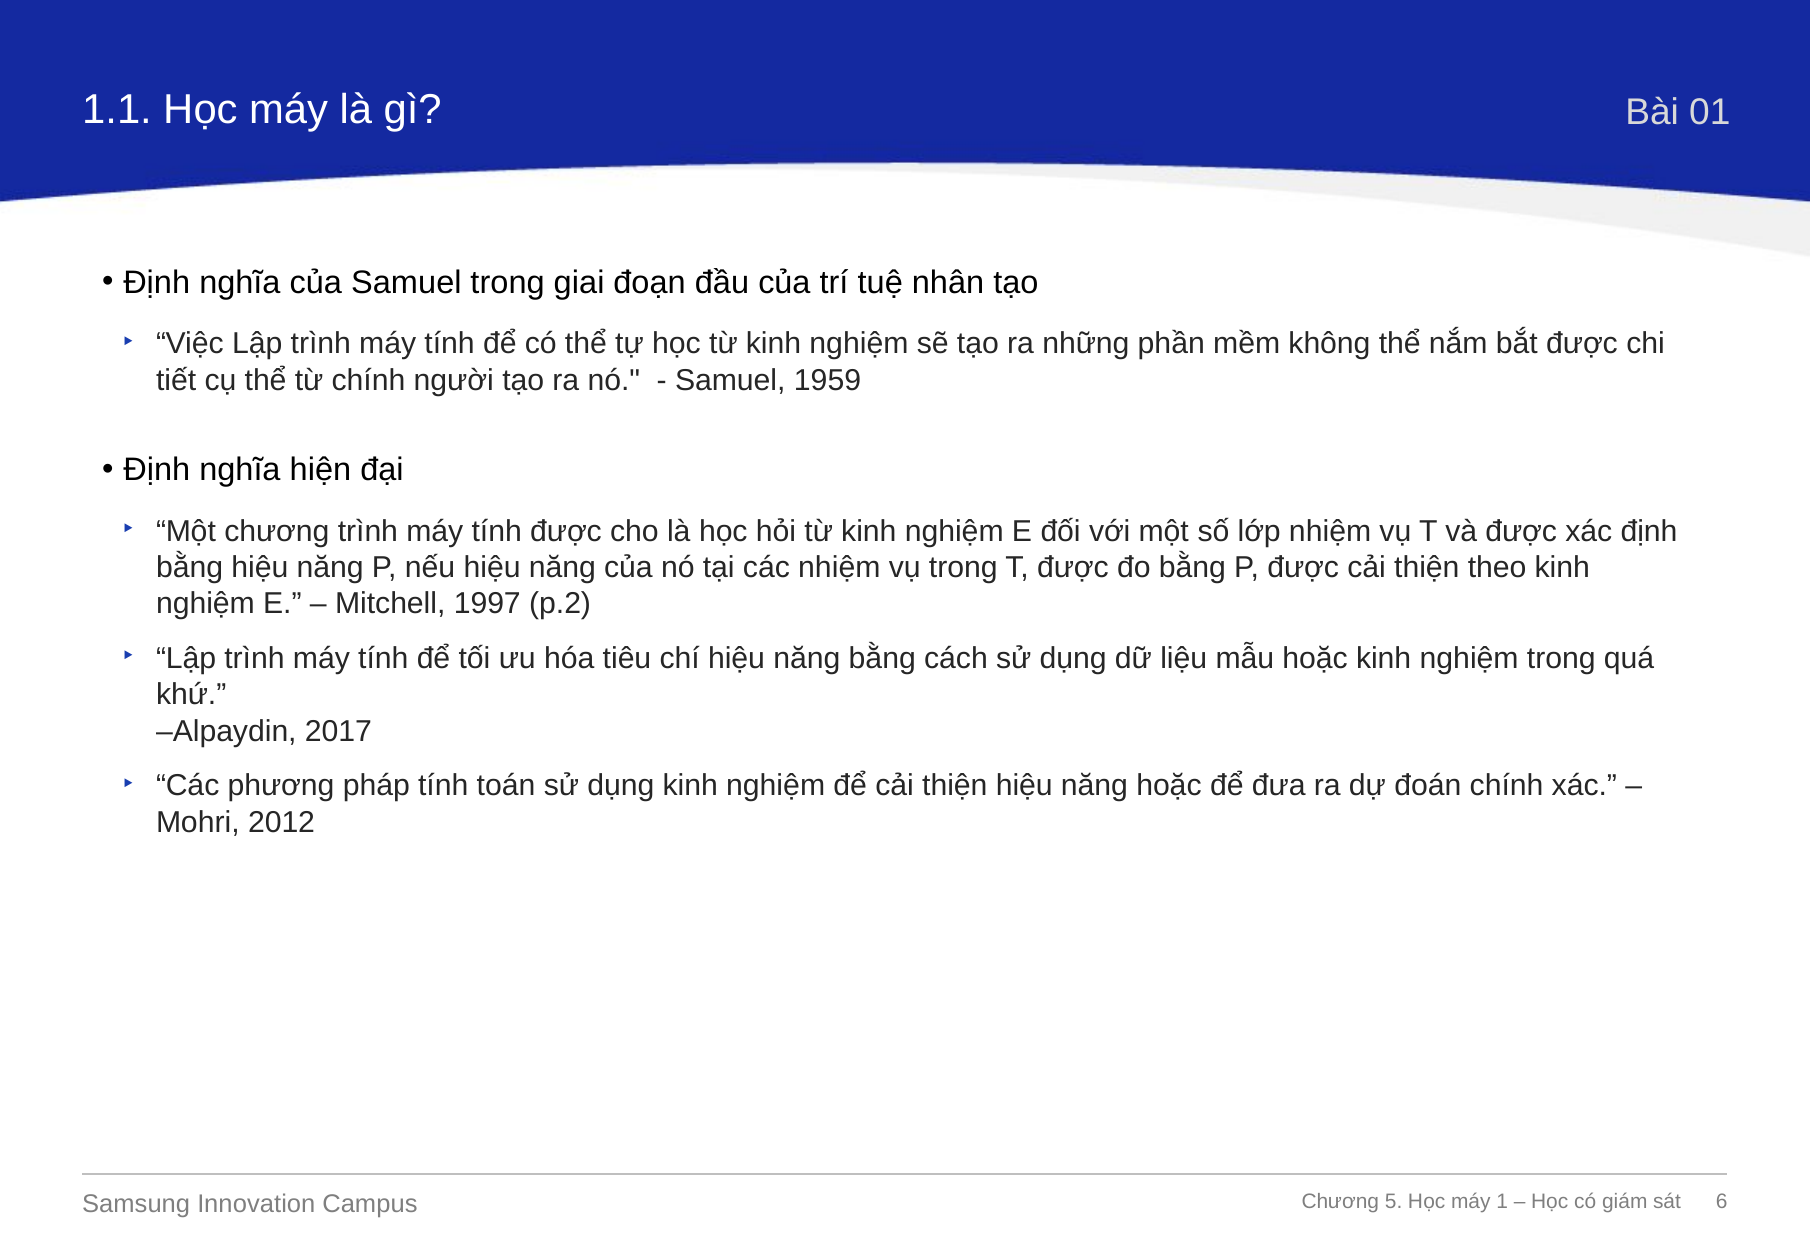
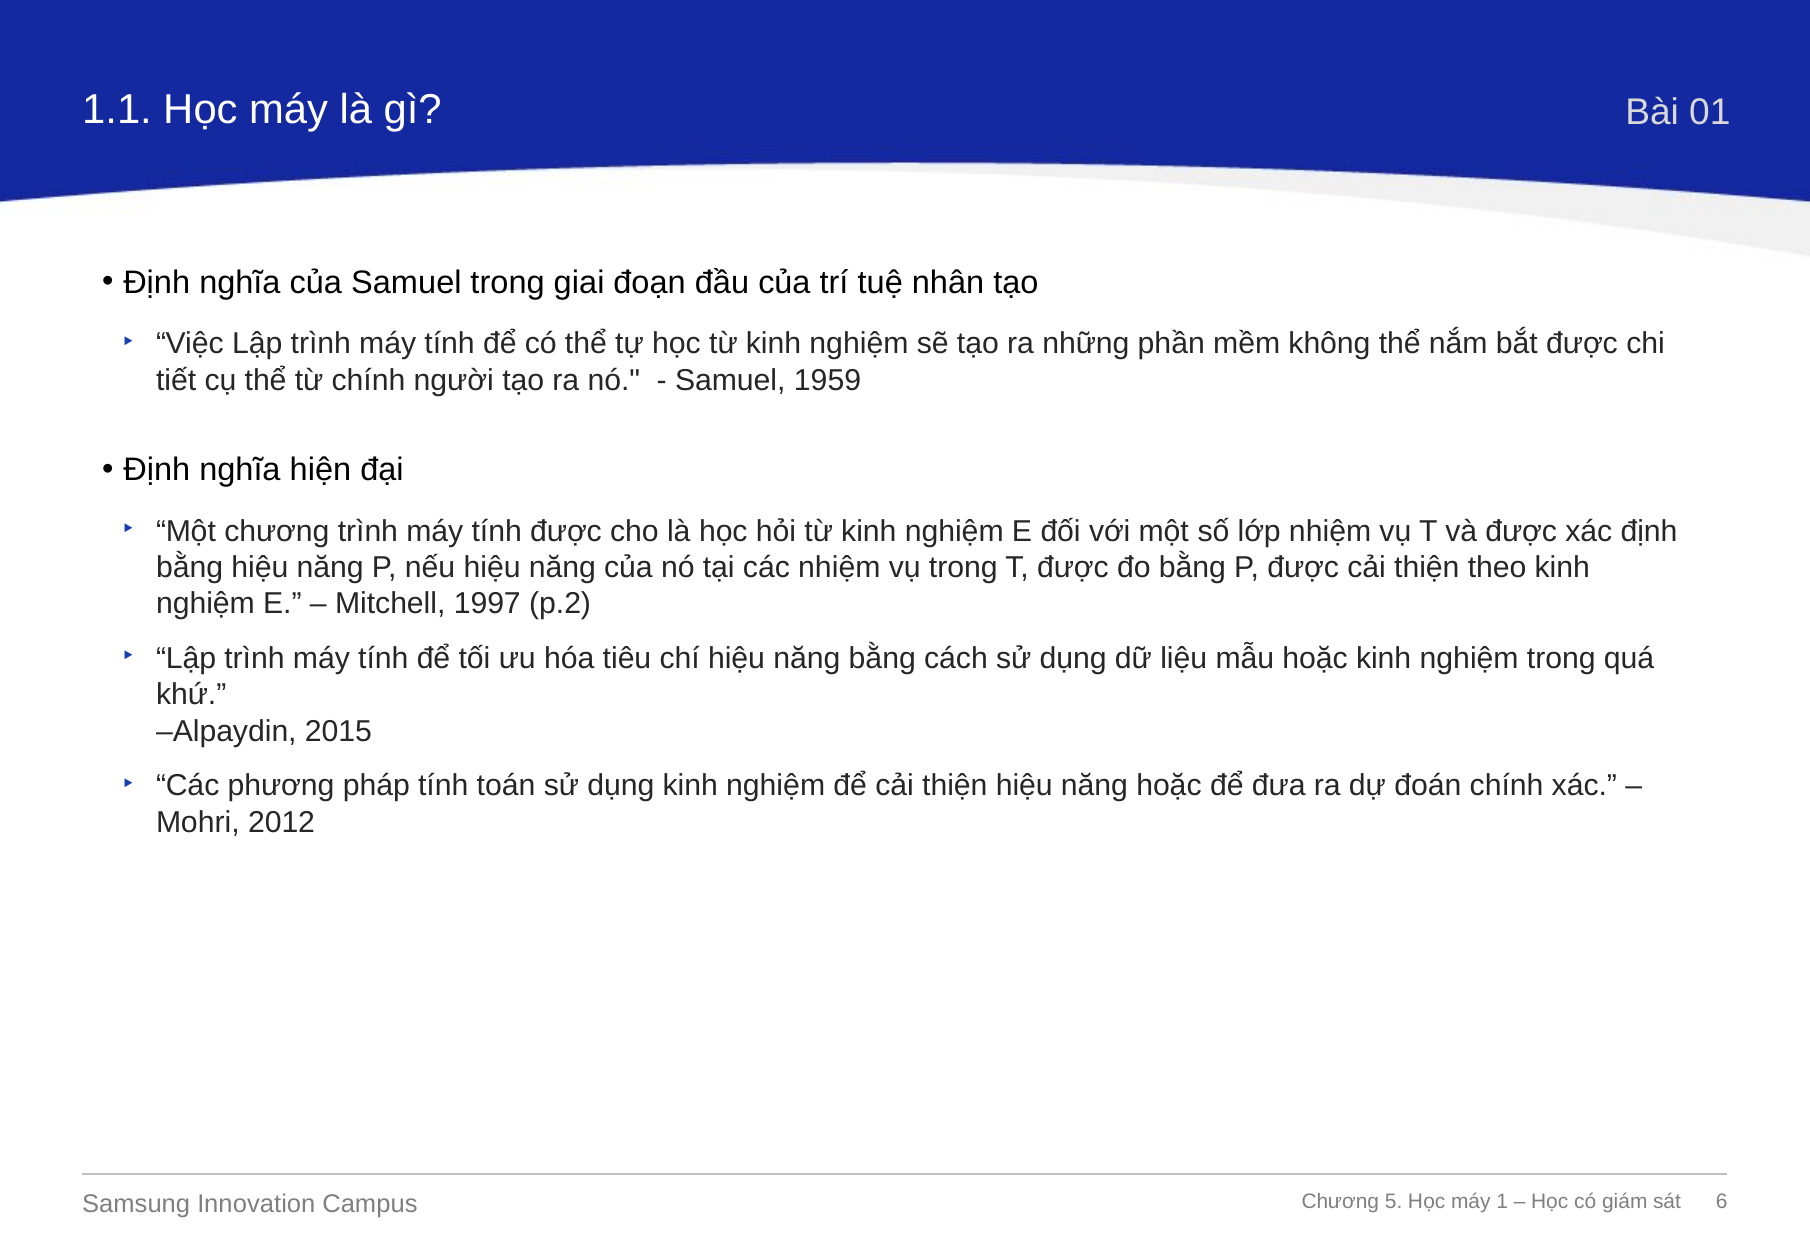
2017: 2017 -> 2015 (338, 731)
